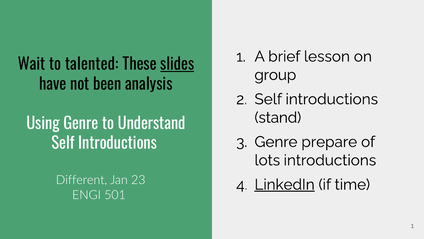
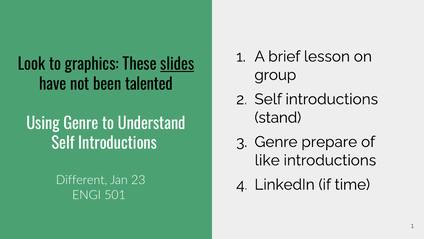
Wait: Wait -> Look (32, 64)
talented: talented -> graphics (92, 64)
analysis: analysis -> talented (149, 84)
lots: lots -> like (267, 160)
LinkedIn underline: present -> none (285, 184)
